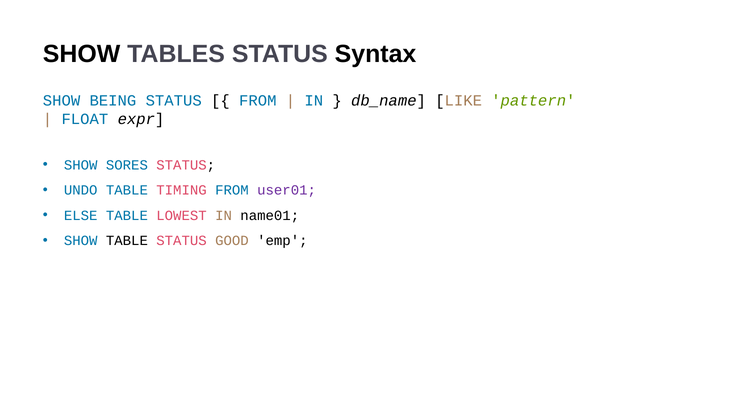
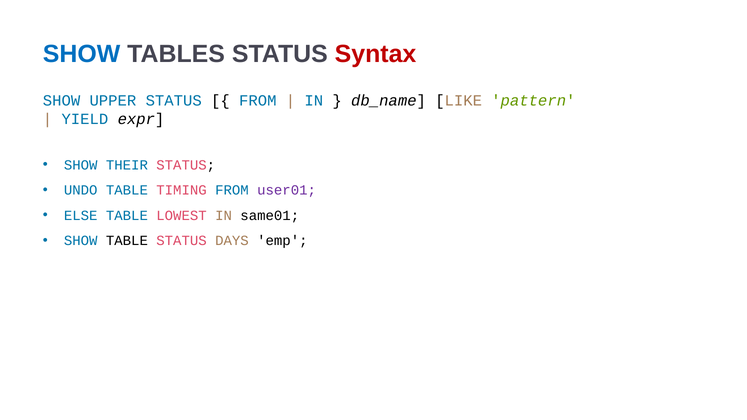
SHOW colour: black -> blue (82, 54)
Syntax colour: black -> red (376, 54)
BEING: BEING -> UPPER (113, 101)
FLOAT: FLOAT -> YIELD (85, 119)
SORES: SORES -> THEIR (127, 165)
name01: name01 -> same01 (270, 216)
GOOD: GOOD -> DAYS (232, 241)
